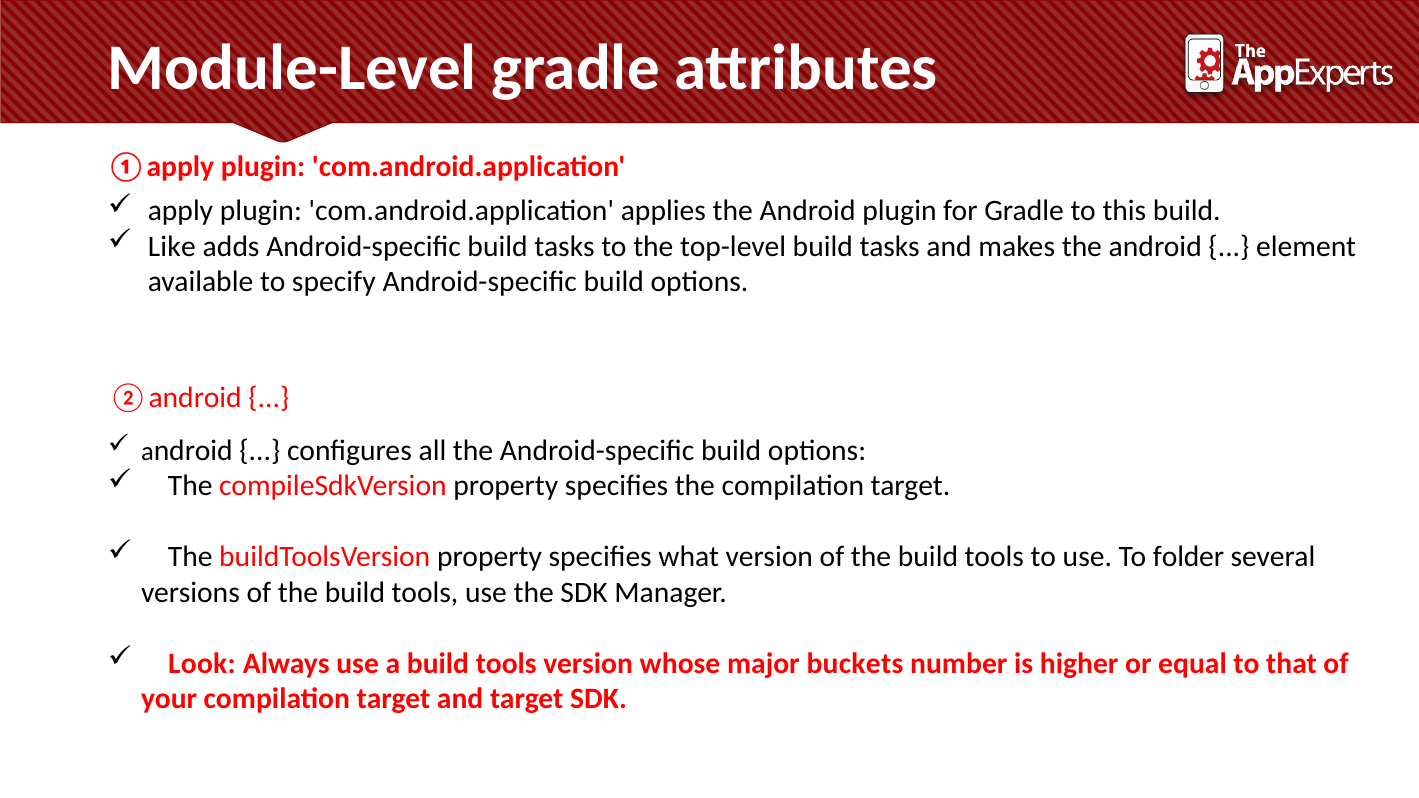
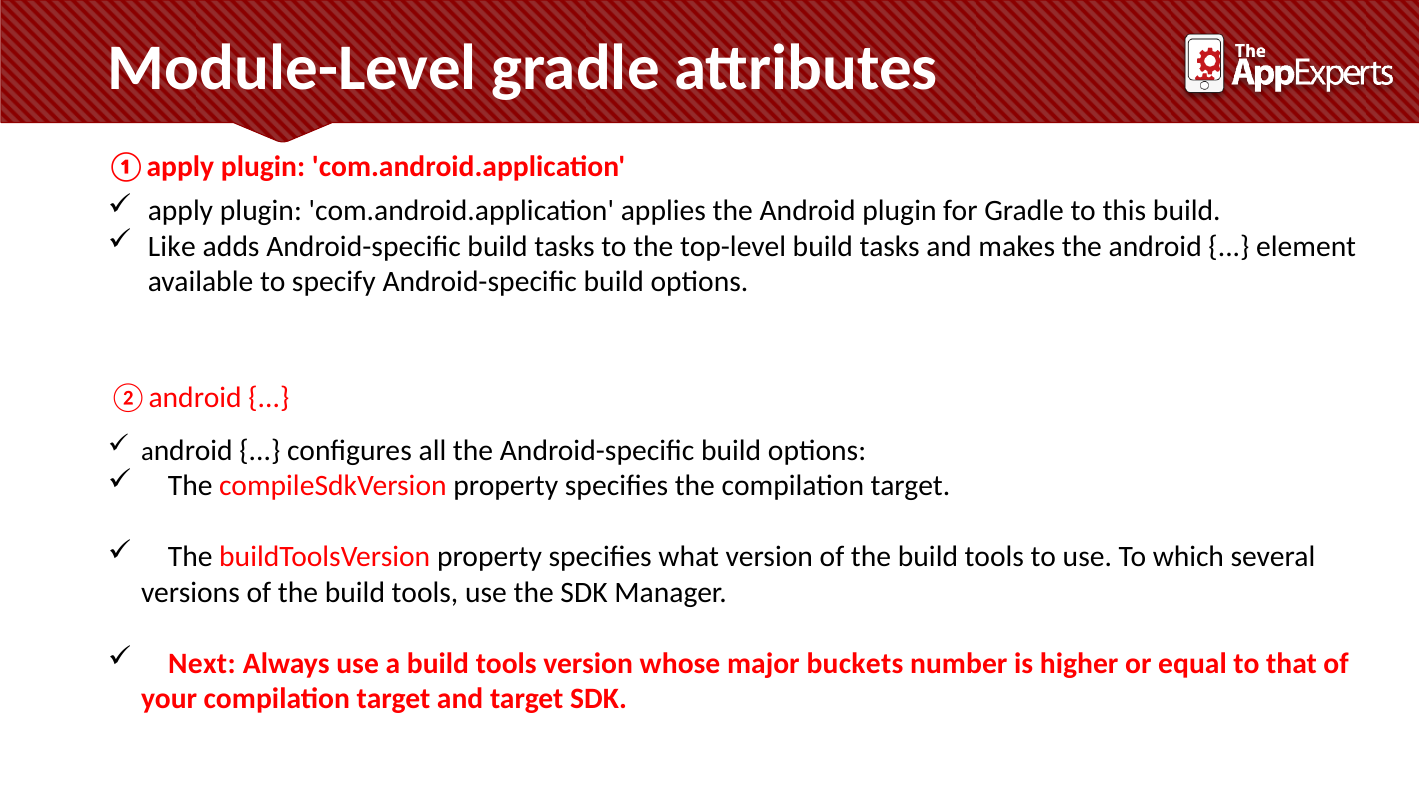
folder: folder -> which (1188, 557)
Look: Look -> Next (202, 664)
